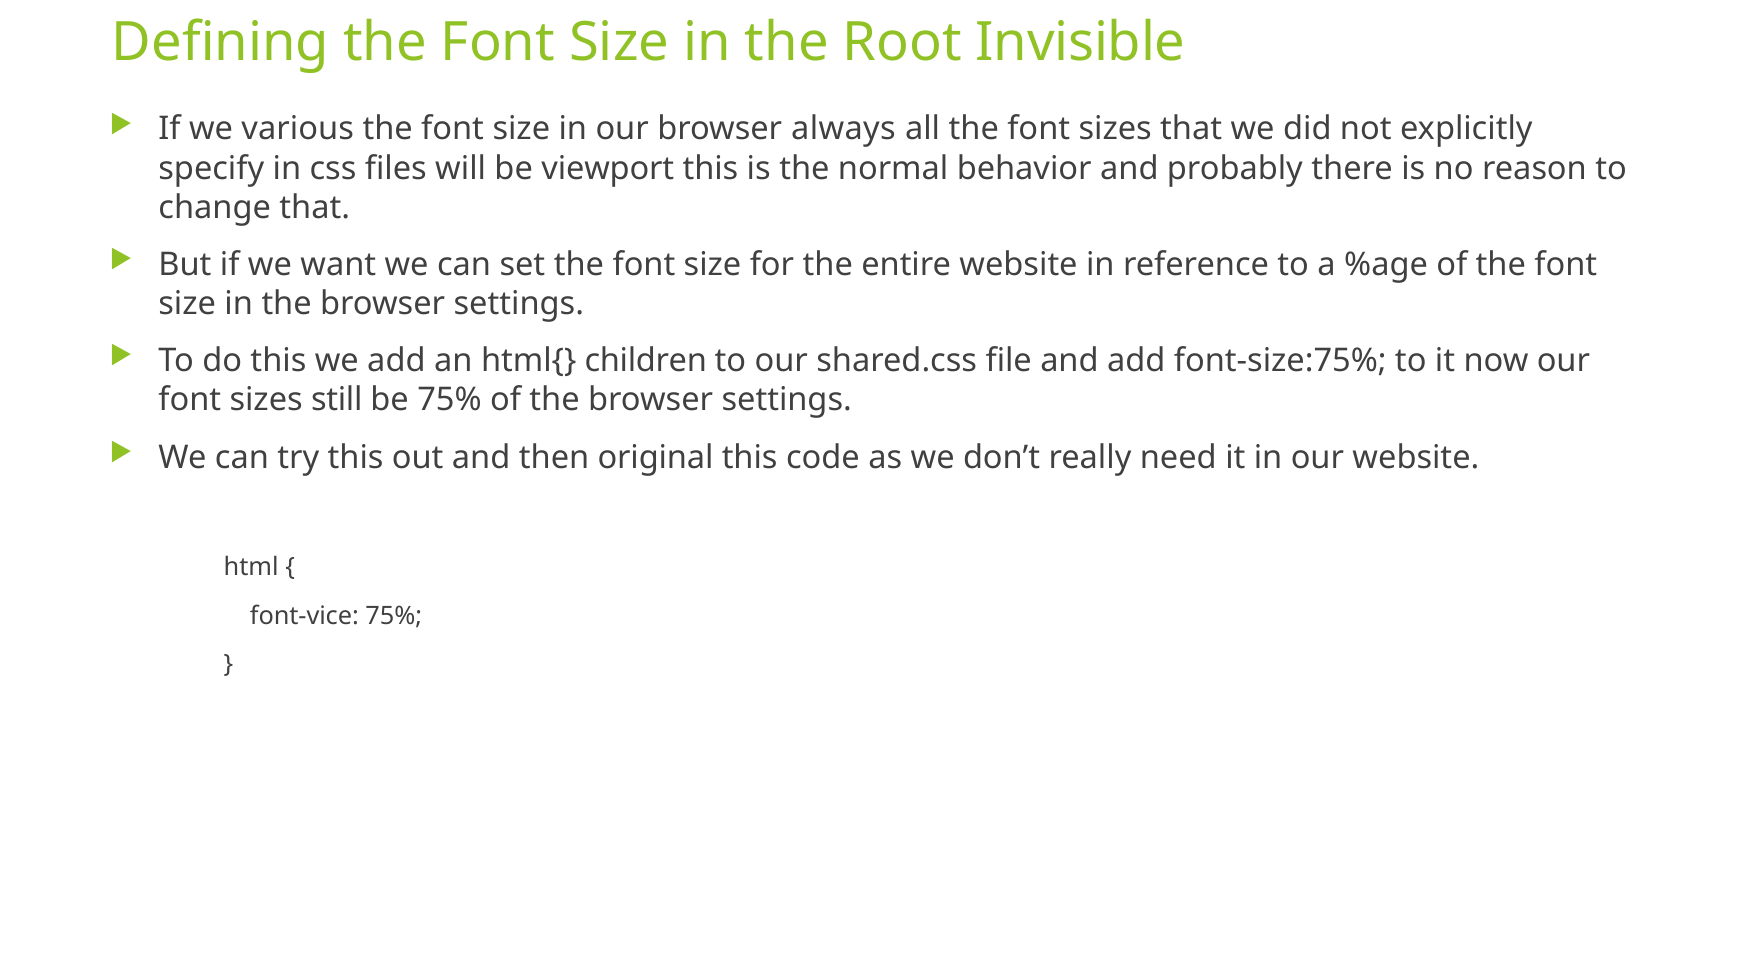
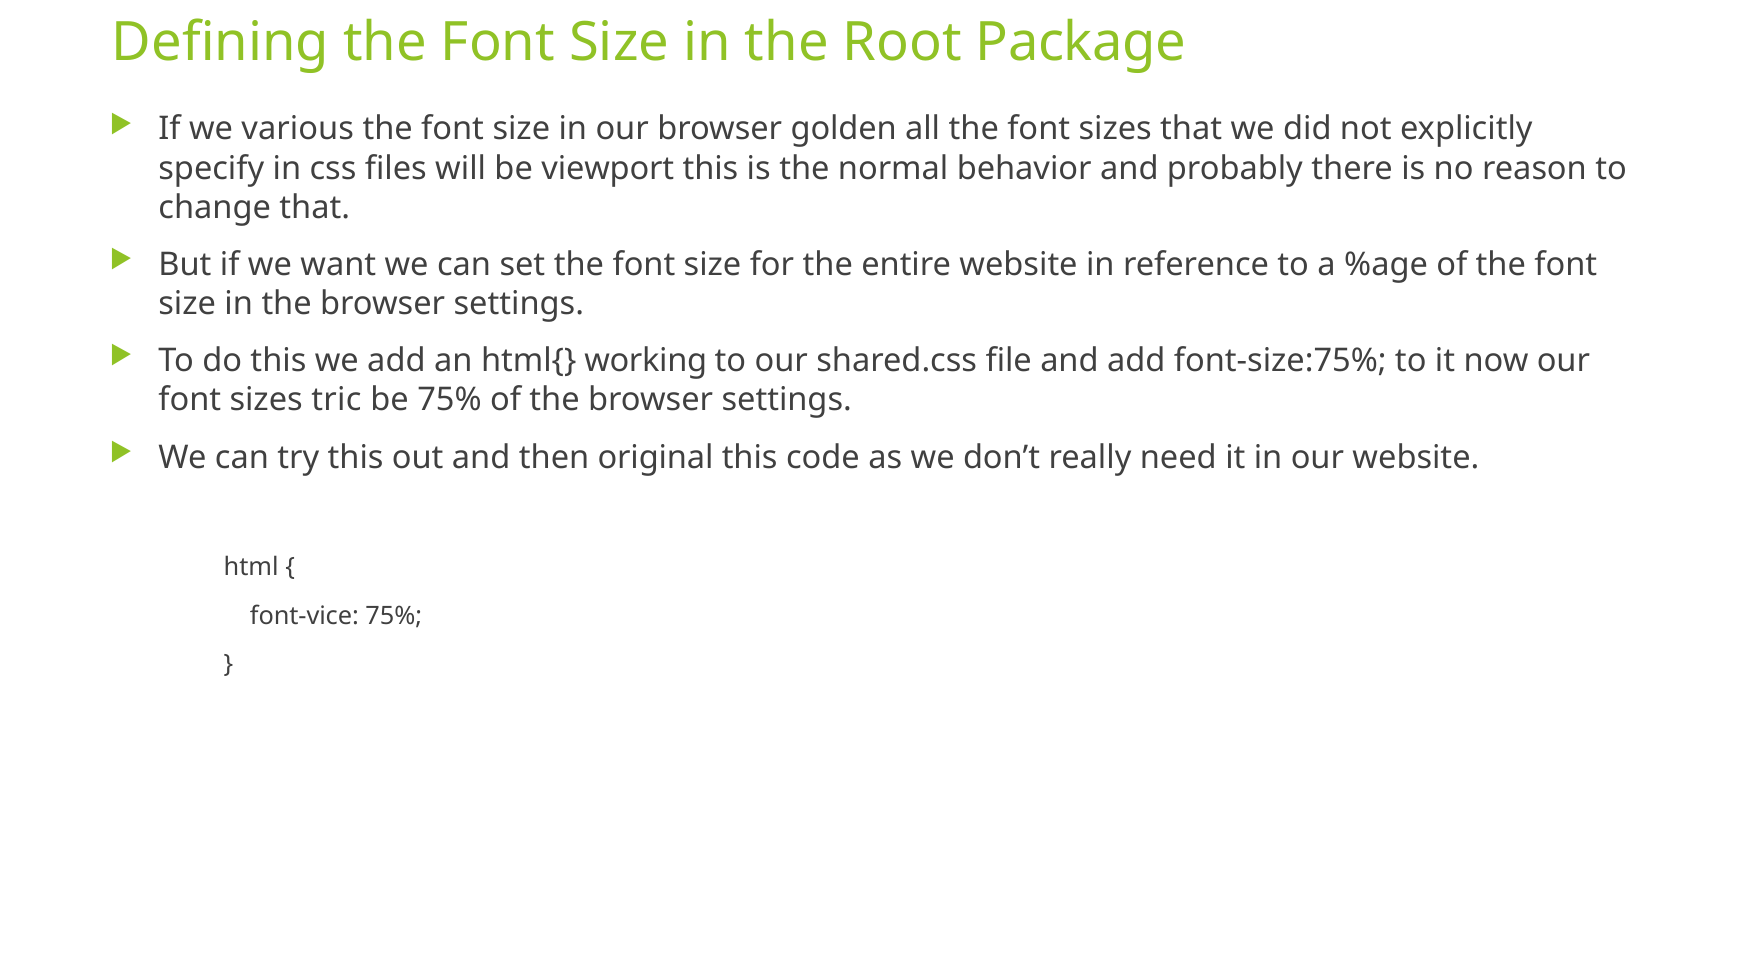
Invisible: Invisible -> Package (1081, 43)
always: always -> golden (844, 129)
children: children -> working (646, 361)
still: still -> tric (336, 400)
